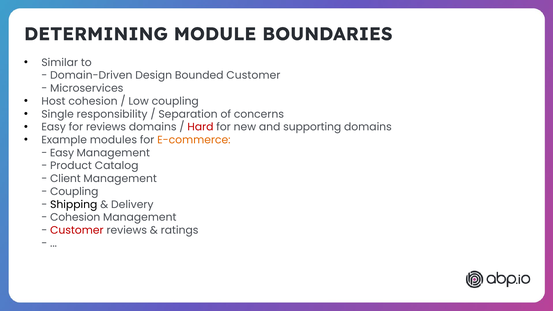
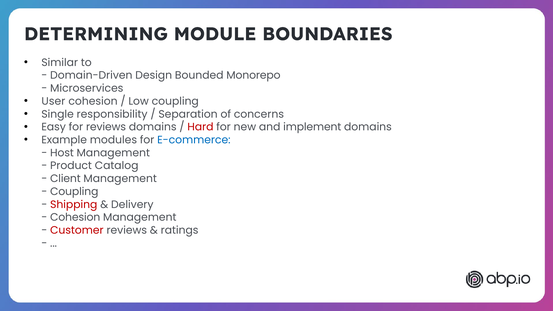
Bounded Customer: Customer -> Monorepo (253, 75)
Host: Host -> User (53, 101)
supporting: supporting -> implement (312, 127)
E-commerce colour: orange -> blue (194, 140)
Easy: Easy -> Host (62, 153)
Shipping colour: black -> red (74, 205)
